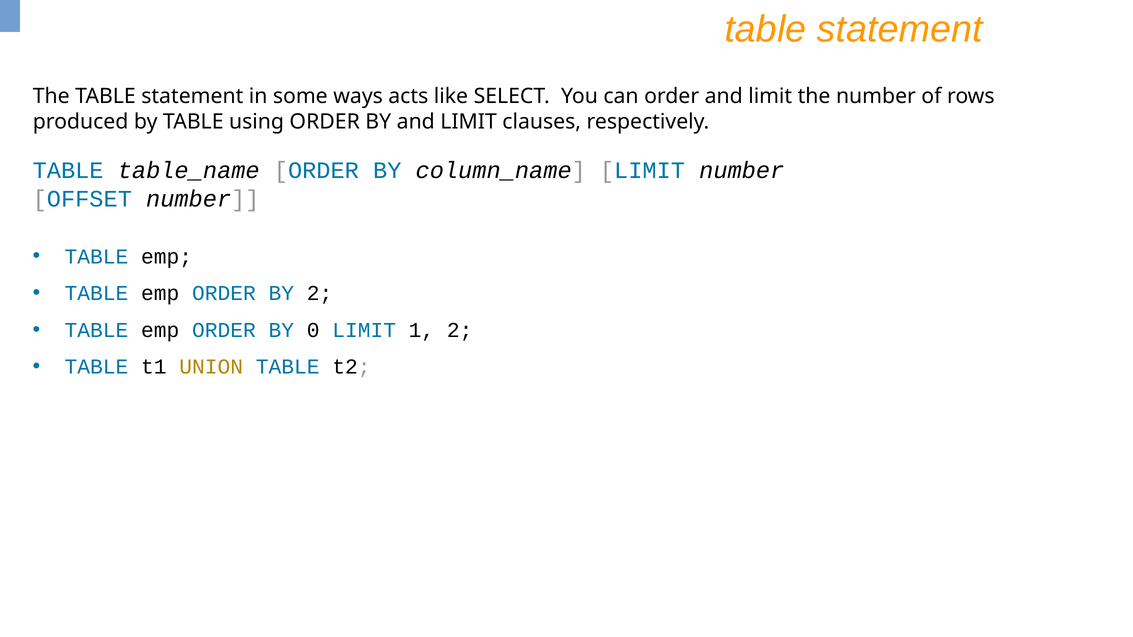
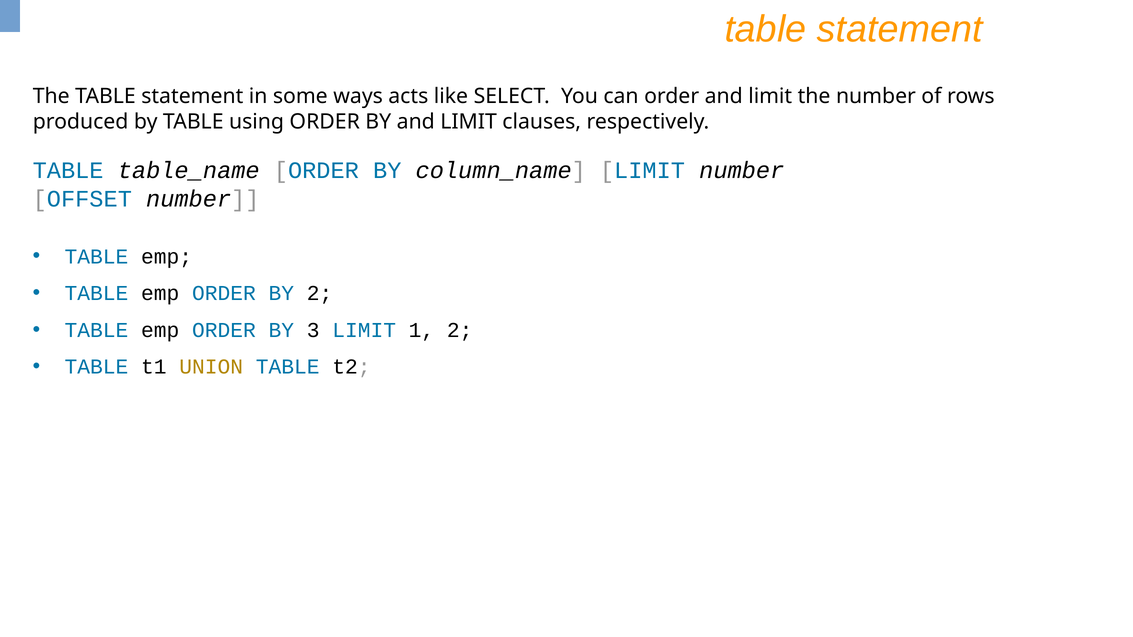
0: 0 -> 3 (313, 330)
